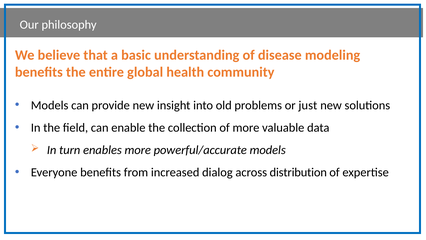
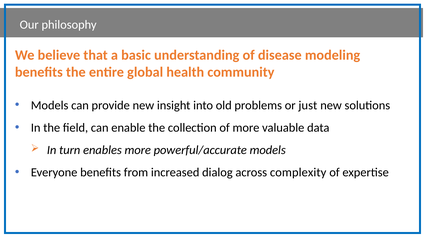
distribution: distribution -> complexity (298, 172)
